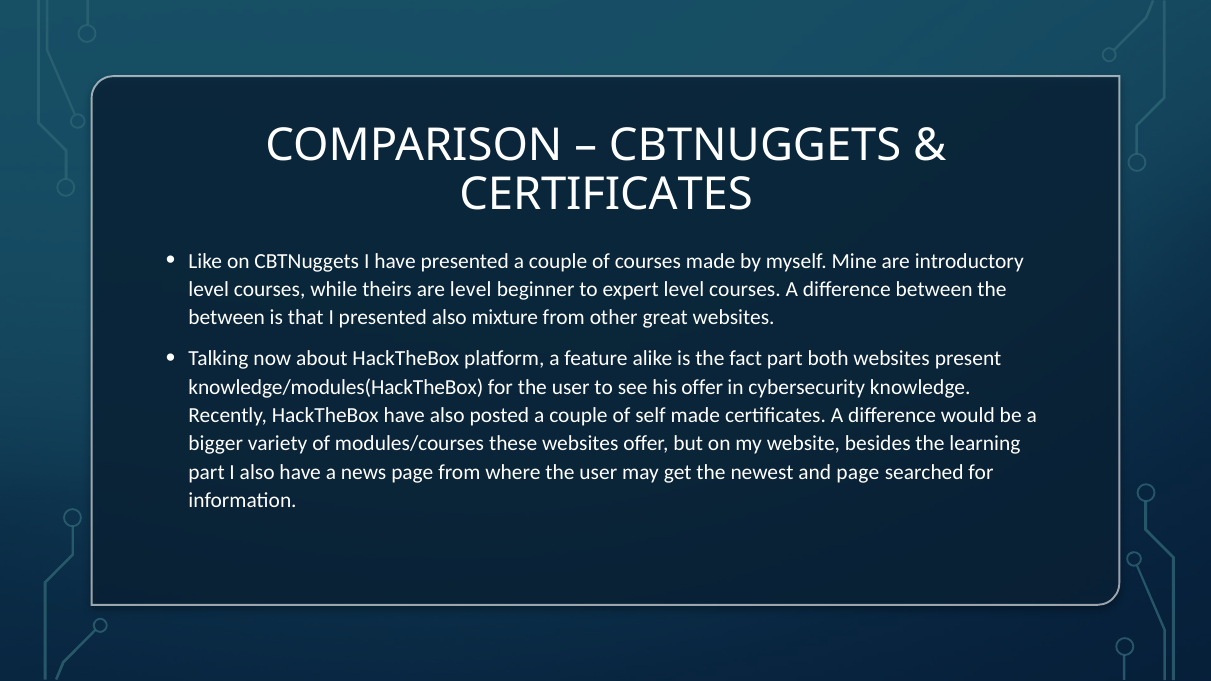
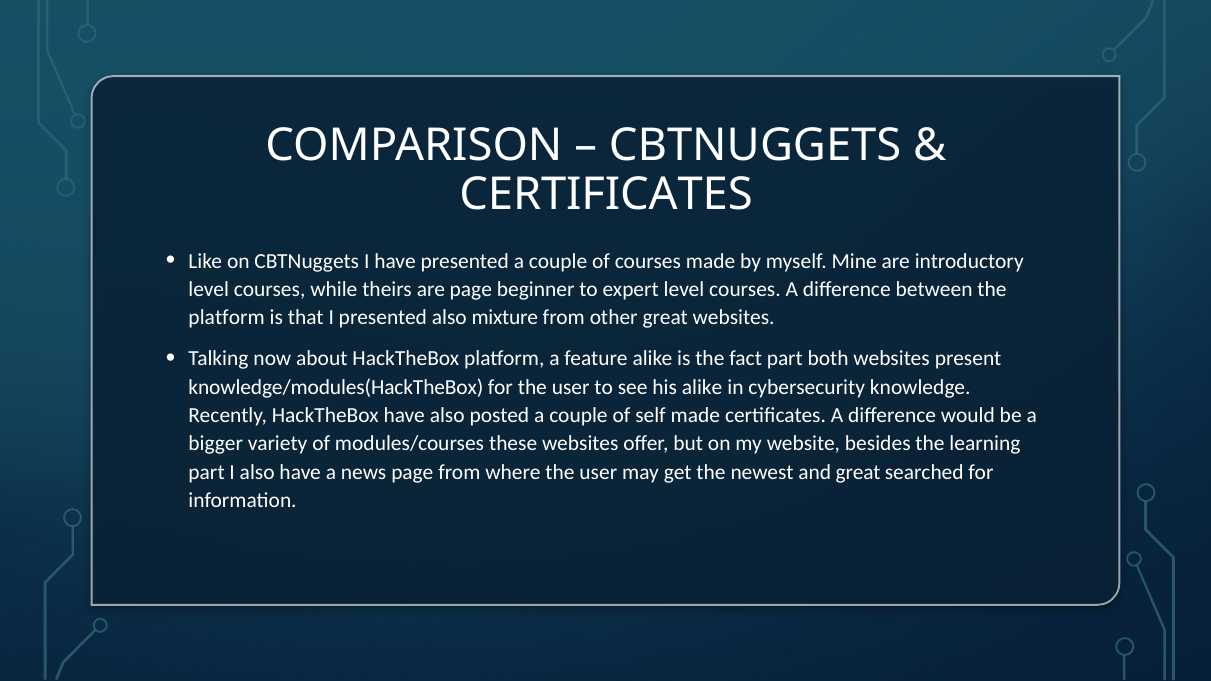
are level: level -> page (471, 290)
between: between -> platform (227, 318)
his offer: offer -> alike (702, 387)
and page: page -> great (858, 472)
